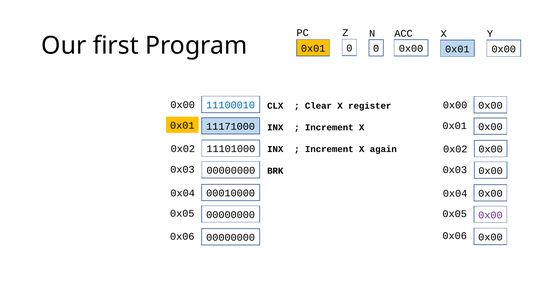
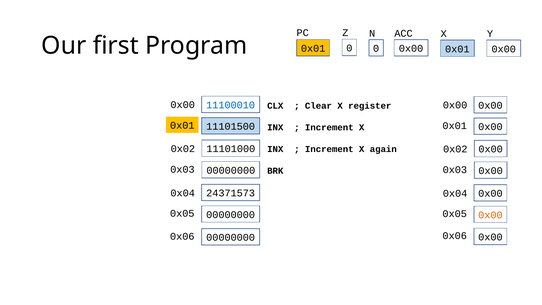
11171000: 11171000 -> 11101500 (231, 127)
00010000: 00010000 -> 24371573 (231, 193)
0x00 colour: purple -> orange (490, 215)
